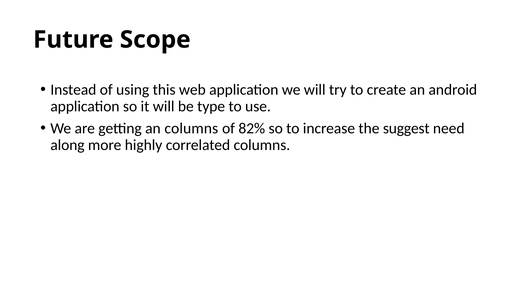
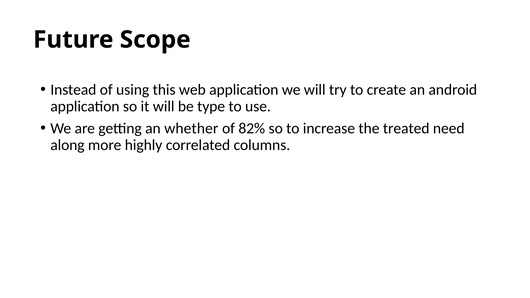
an columns: columns -> whether (191, 129)
suggest: suggest -> treated (406, 129)
